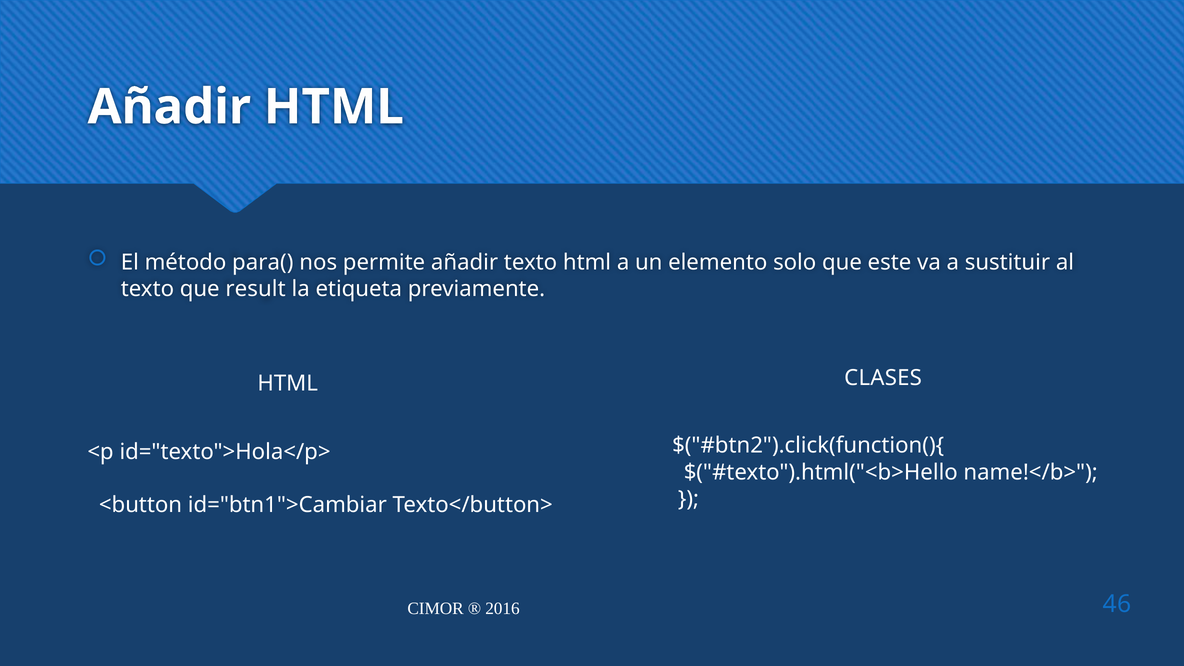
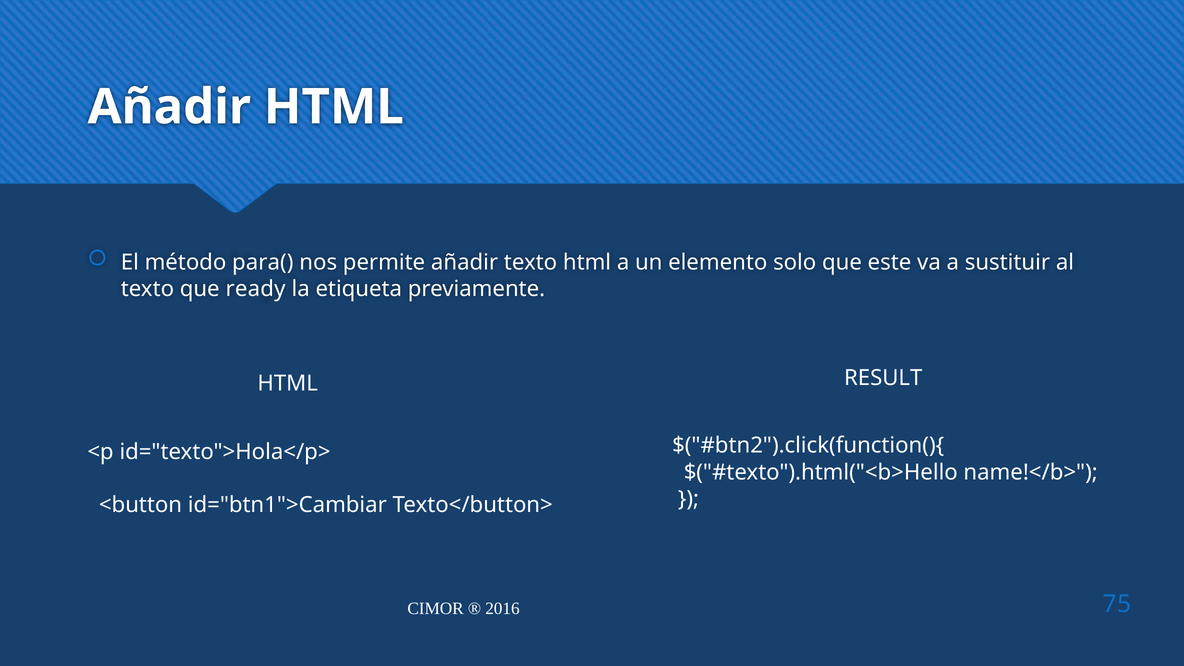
result: result -> ready (256, 289)
CLASES: CLASES -> RESULT (883, 378)
46: 46 -> 75 (1117, 604)
